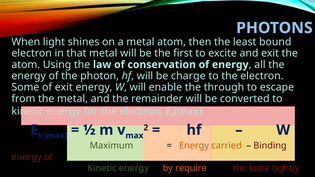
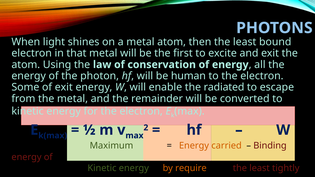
charge: charge -> human (188, 76)
through: through -> radiated (224, 87)
